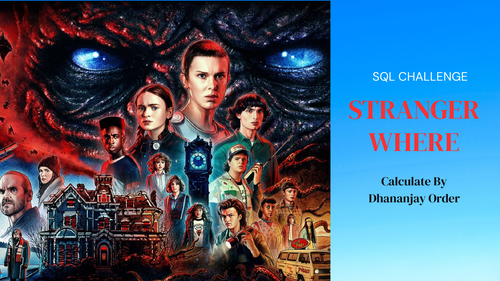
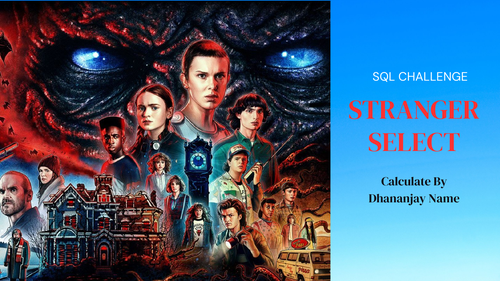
WHERE: WHERE -> SELECT (414, 142)
Order: Order -> Name (444, 199)
